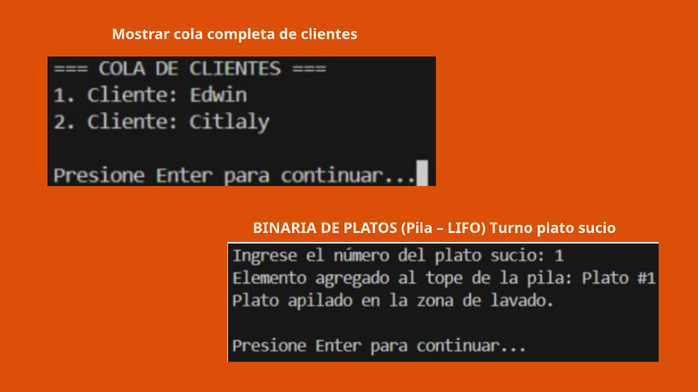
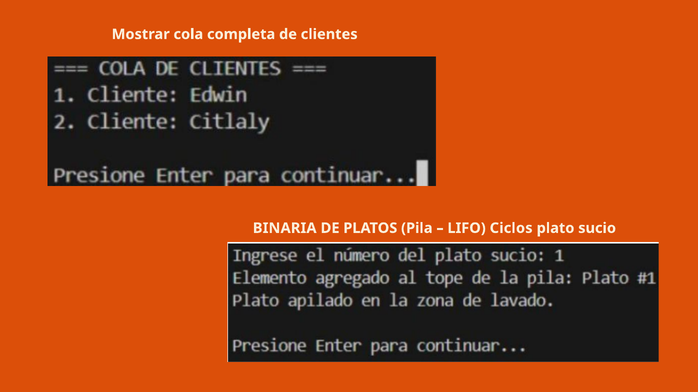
Turno: Turno -> Ciclos (511, 228)
